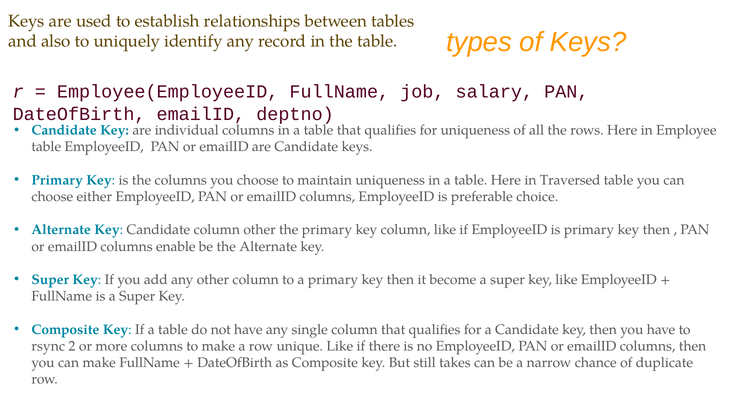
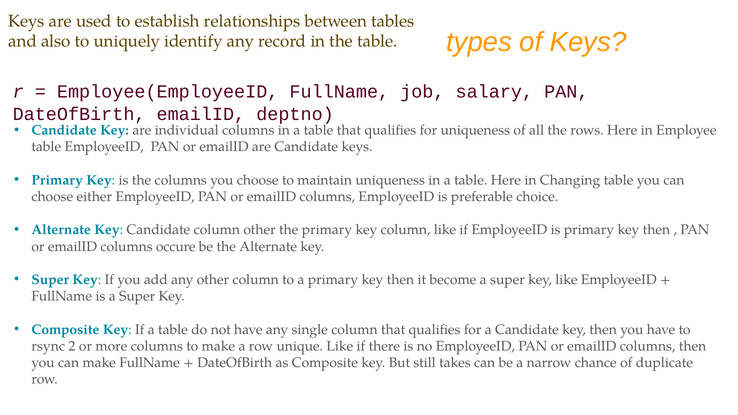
Traversed: Traversed -> Changing (570, 180)
enable: enable -> occure (176, 247)
